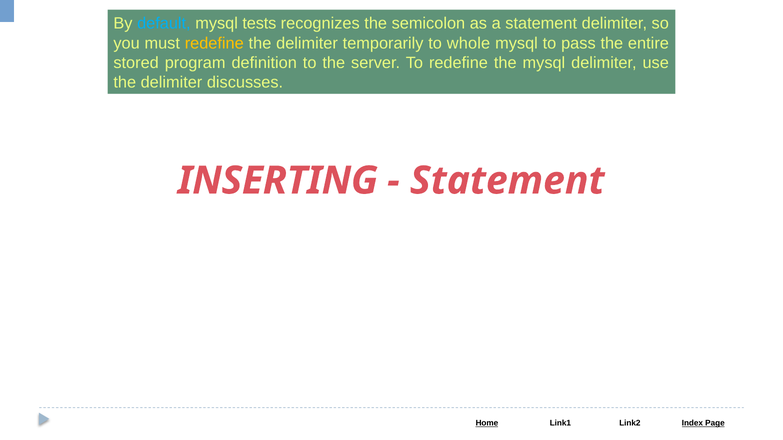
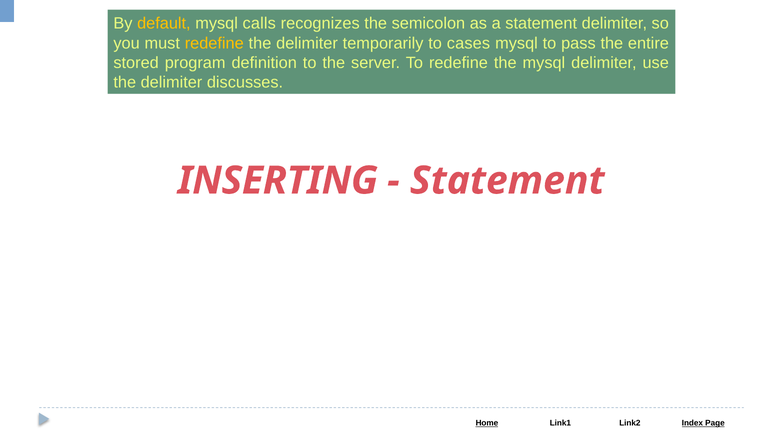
default colour: light blue -> yellow (164, 24)
tests: tests -> calls (259, 24)
whole: whole -> cases (468, 43)
